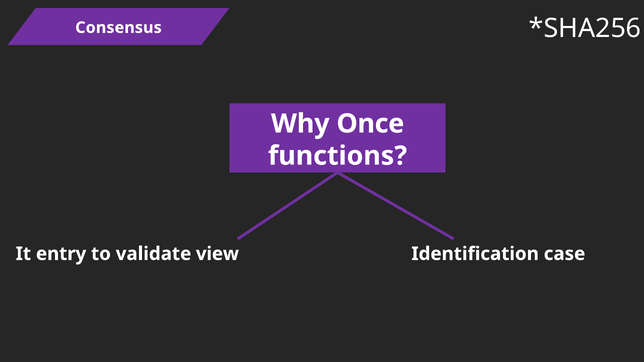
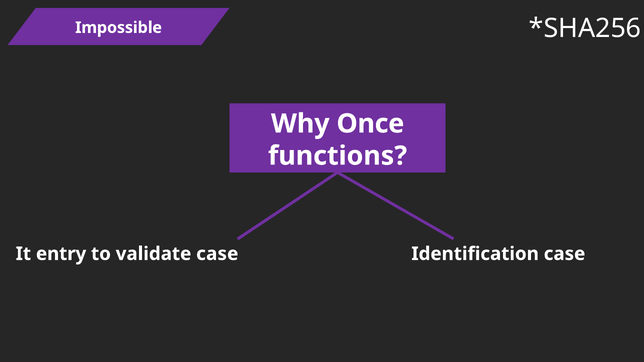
Consensus: Consensus -> Impossible (119, 28)
validate view: view -> case (217, 254)
